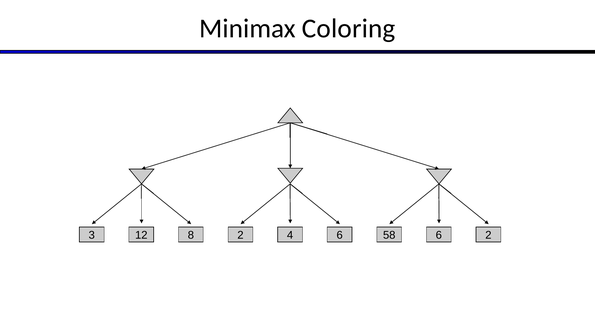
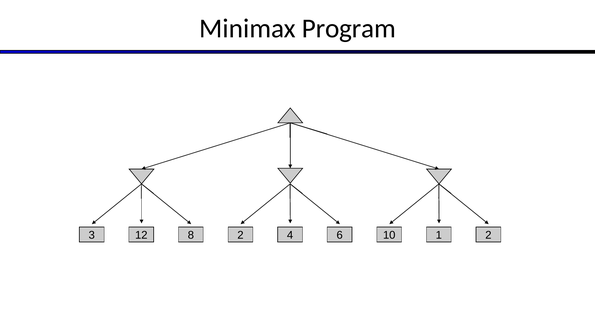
Coloring: Coloring -> Program (349, 29)
58: 58 -> 10 (389, 235)
8 6: 6 -> 1 (439, 235)
